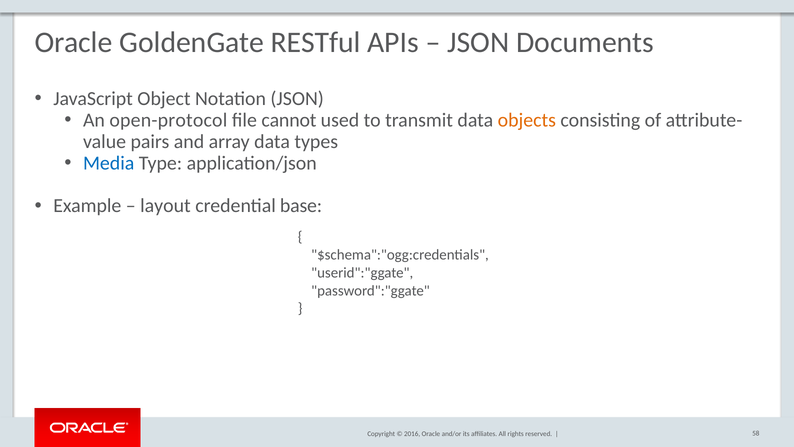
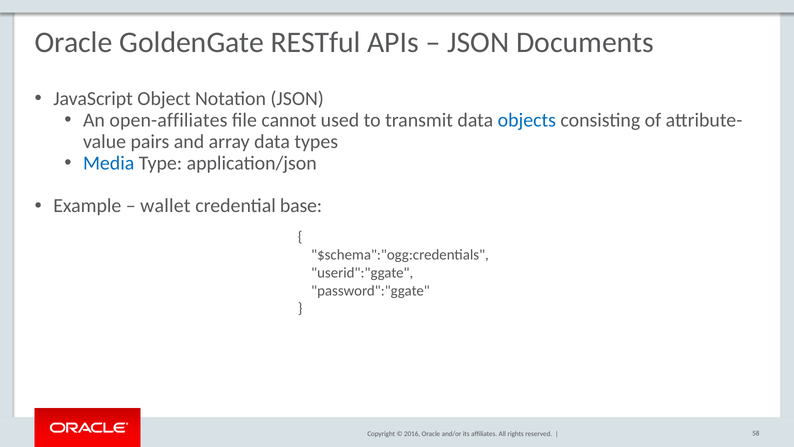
open-protocol: open-protocol -> open-affiliates (168, 120)
objects colour: orange -> blue (527, 120)
layout: layout -> wallet (165, 206)
